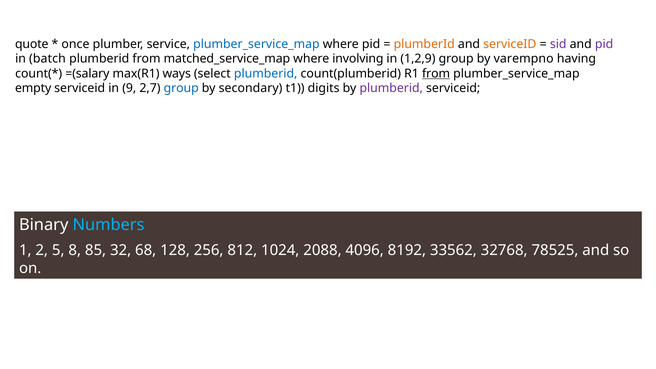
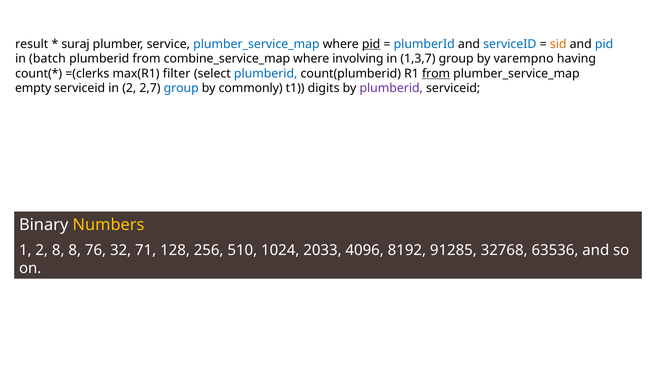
quote: quote -> result (32, 44)
once: once -> suraj (76, 44)
pid underline: none -> present (371, 44)
plumberId colour: orange -> blue (424, 44)
serviceID colour: orange -> blue (510, 44)
sid colour: purple -> orange (558, 44)
pid colour: purple -> blue (604, 44)
matched_service_map: matched_service_map -> combine_service_map (227, 59)
1,2,9: 1,2,9 -> 1,3,7 (418, 59)
=(salary: =(salary -> =(clerks (87, 74)
ways: ways -> filter (177, 74)
in 9: 9 -> 2 (129, 88)
secondary: secondary -> commonly (251, 88)
Numbers colour: light blue -> yellow (109, 225)
2 5: 5 -> 8 (58, 250)
85: 85 -> 76 (96, 250)
68: 68 -> 71 (146, 250)
812: 812 -> 510 (242, 250)
2088: 2088 -> 2033 (322, 250)
33562: 33562 -> 91285 (453, 250)
78525: 78525 -> 63536 (555, 250)
